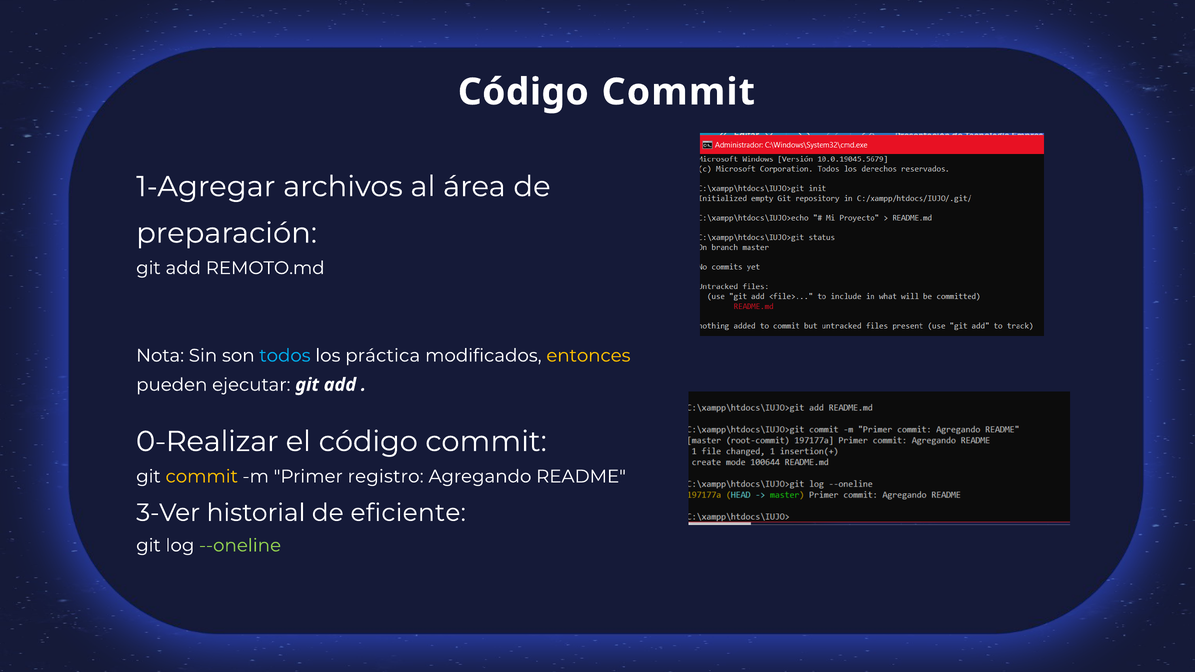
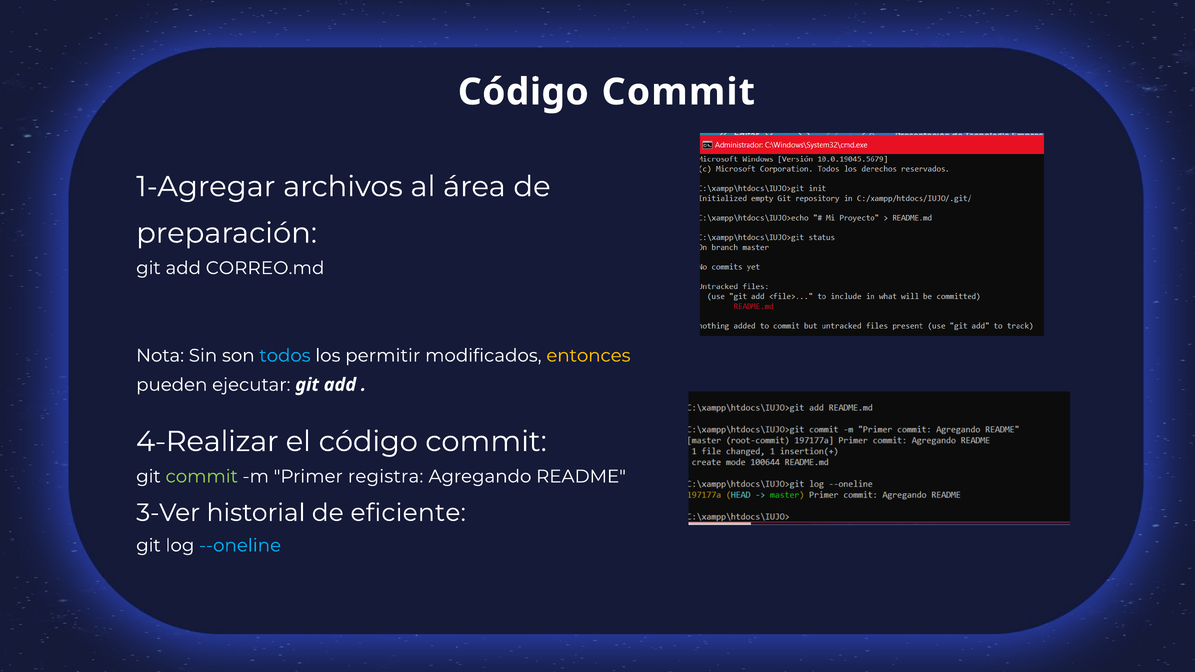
REMOTO.md: REMOTO.md -> CORREO.md (265, 268)
práctica: práctica -> permitir (383, 356)
0-Realizar: 0-Realizar -> 4-Realizar (207, 442)
commit colour: yellow -> light green (202, 477)
registro: registro -> registra (386, 477)
--oneline colour: light green -> light blue (240, 546)
